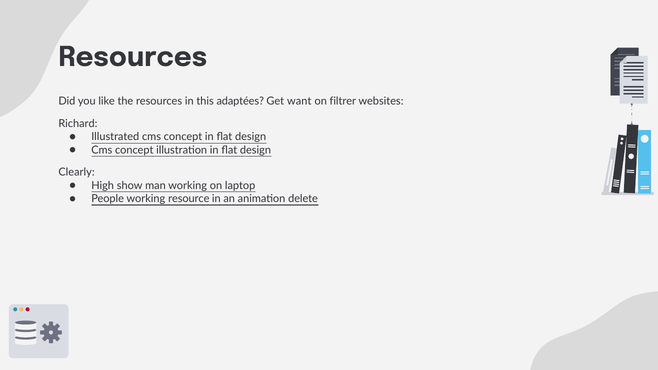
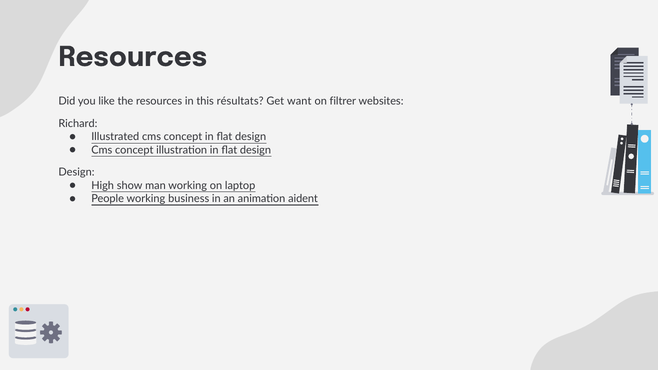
adaptées: adaptées -> résultats (240, 101)
Clearly: Clearly -> Design (77, 172)
resource: resource -> business (189, 199)
delete: delete -> aident (303, 199)
